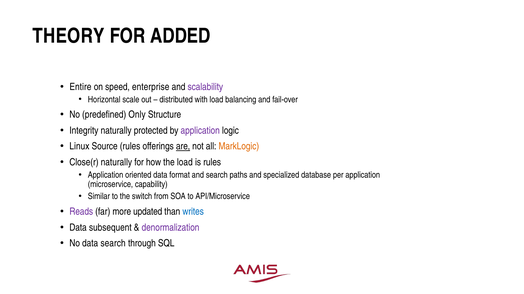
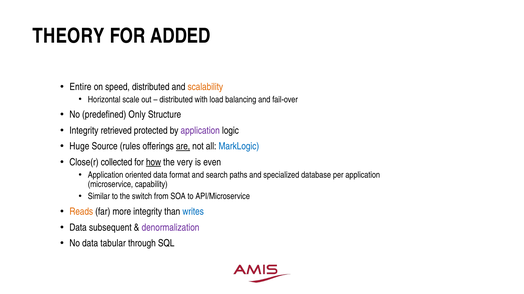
speed enterprise: enterprise -> distributed (151, 87)
scalability colour: purple -> orange (205, 87)
Integrity naturally: naturally -> retrieved (116, 131)
Linux: Linux -> Huge (79, 147)
MarkLogic colour: orange -> blue (239, 147)
Close(r naturally: naturally -> collected (116, 163)
how underline: none -> present (154, 163)
the load: load -> very (185, 163)
is rules: rules -> even (212, 163)
Reads colour: purple -> orange (81, 212)
more updated: updated -> integrity (148, 212)
data search: search -> tabular (113, 244)
